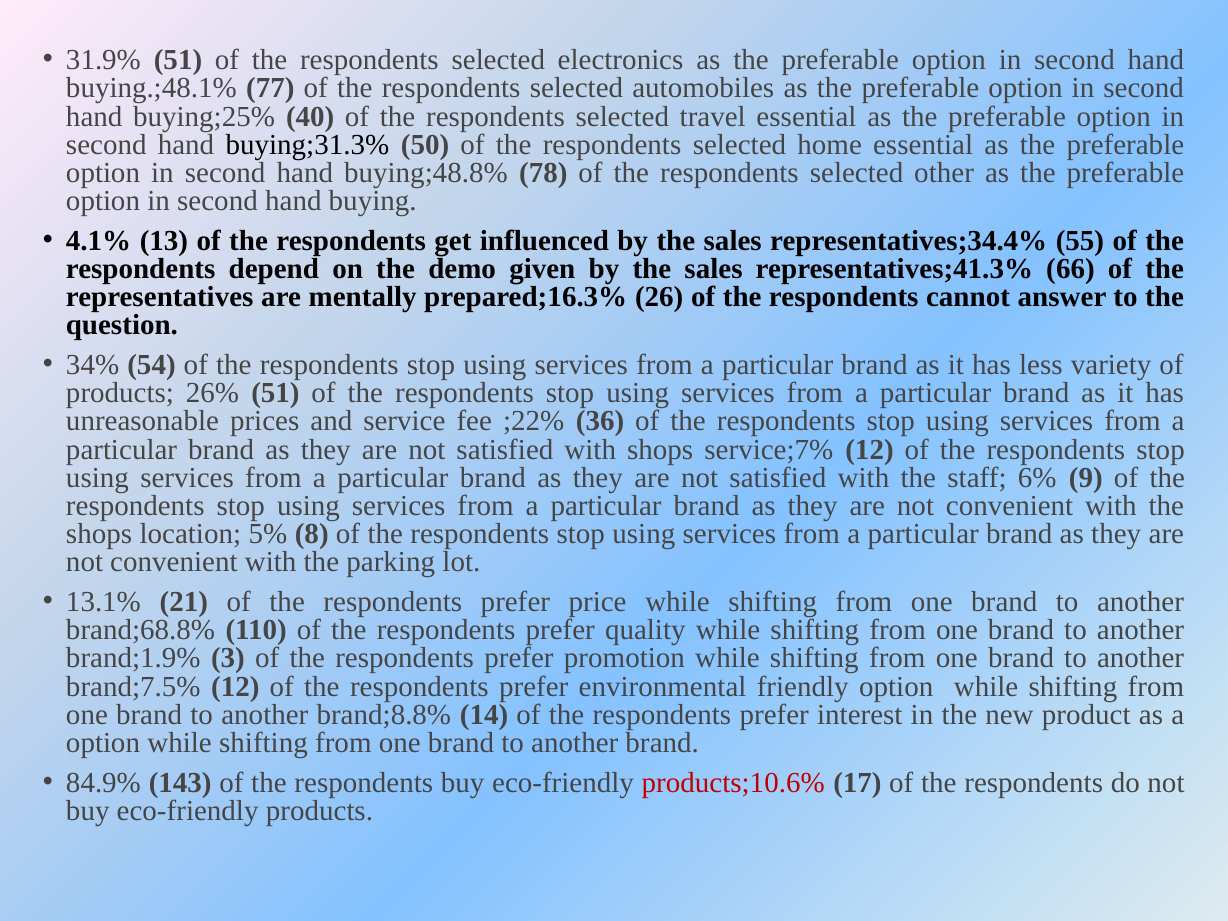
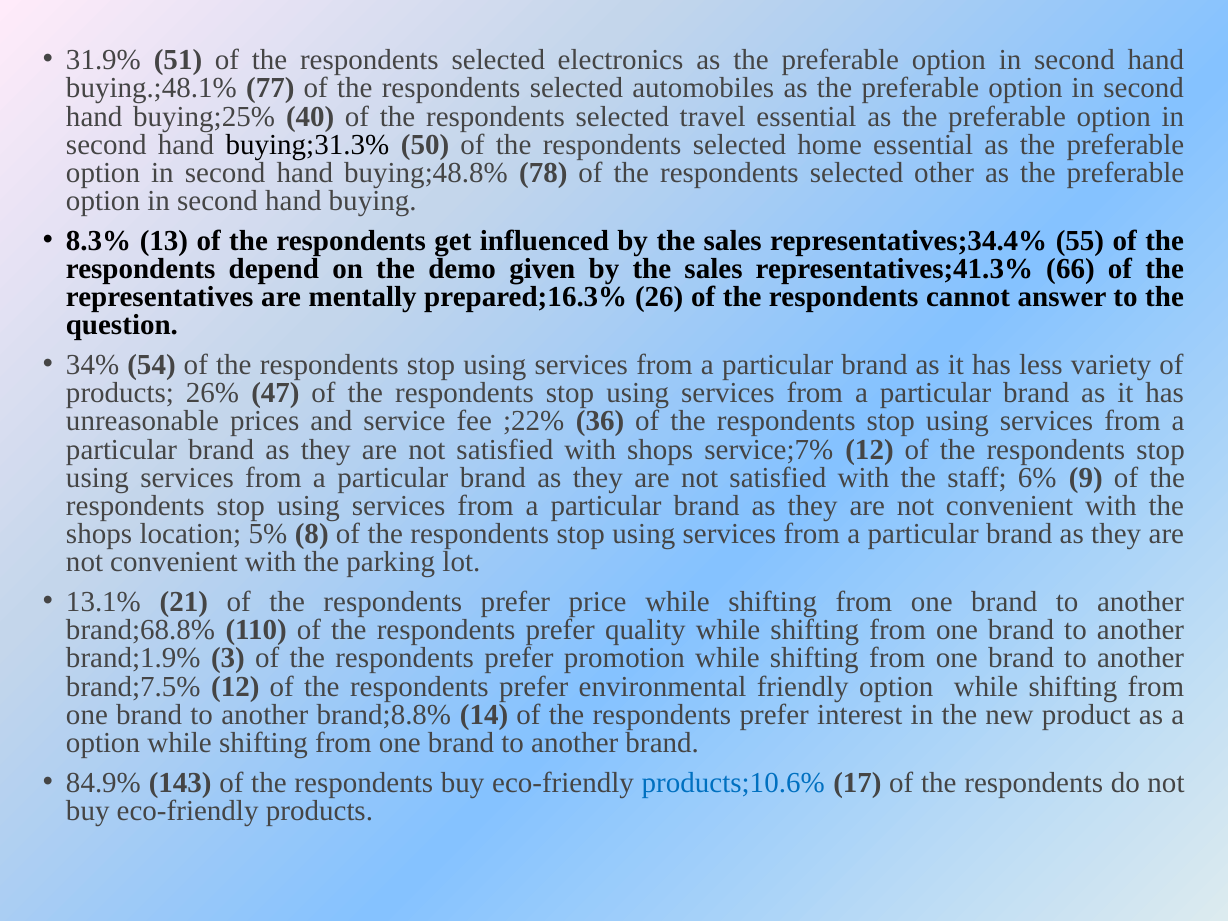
4.1%: 4.1% -> 8.3% (99, 241)
26% 51: 51 -> 47 (275, 393)
products;10.6% colour: red -> blue (733, 783)
